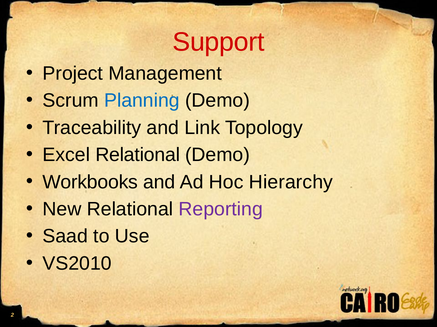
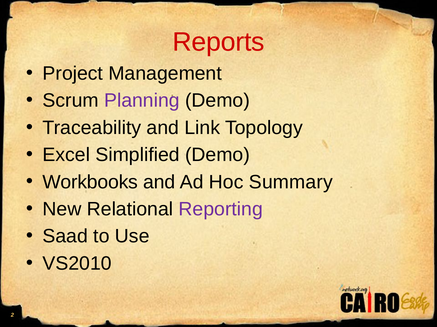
Support: Support -> Reports (219, 42)
Planning colour: blue -> purple (142, 101)
Excel Relational: Relational -> Simplified (138, 155)
Hierarchy: Hierarchy -> Summary (291, 182)
